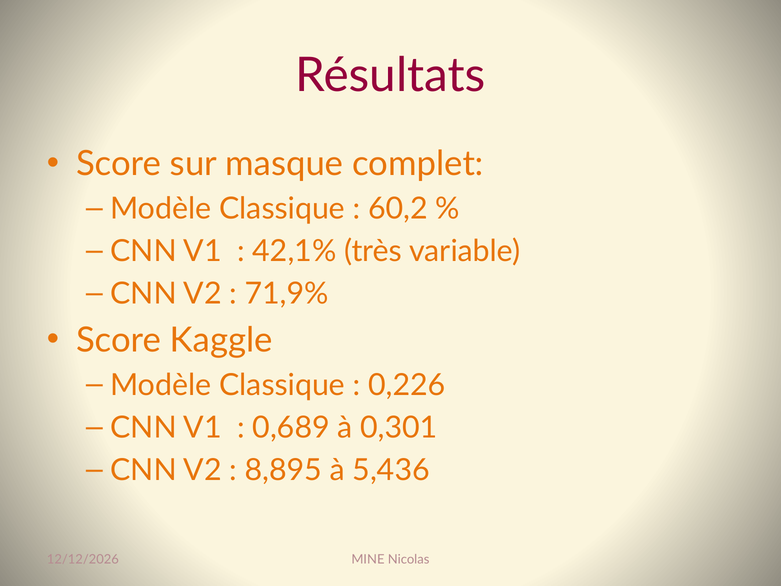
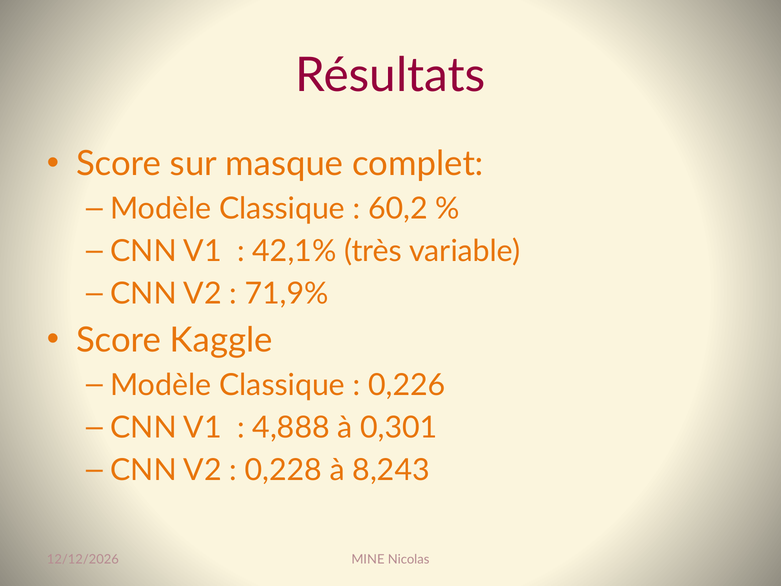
0,689: 0,689 -> 4,888 (291, 428)
8,895: 8,895 -> 0,228 (283, 470)
5,436: 5,436 -> 8,243 (391, 470)
